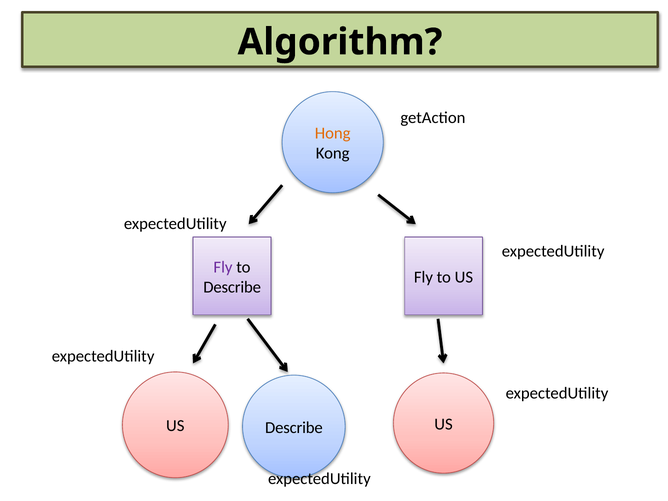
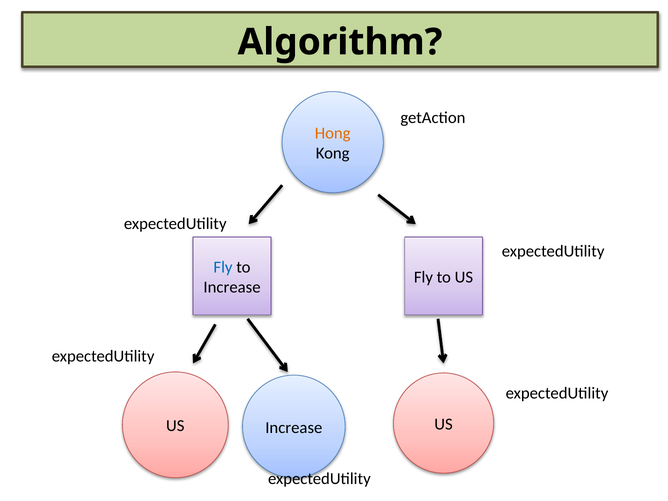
Fly colour: purple -> blue (223, 267)
Describe: Describe -> Increase (232, 287)
US Describe: Describe -> Increase (294, 428)
